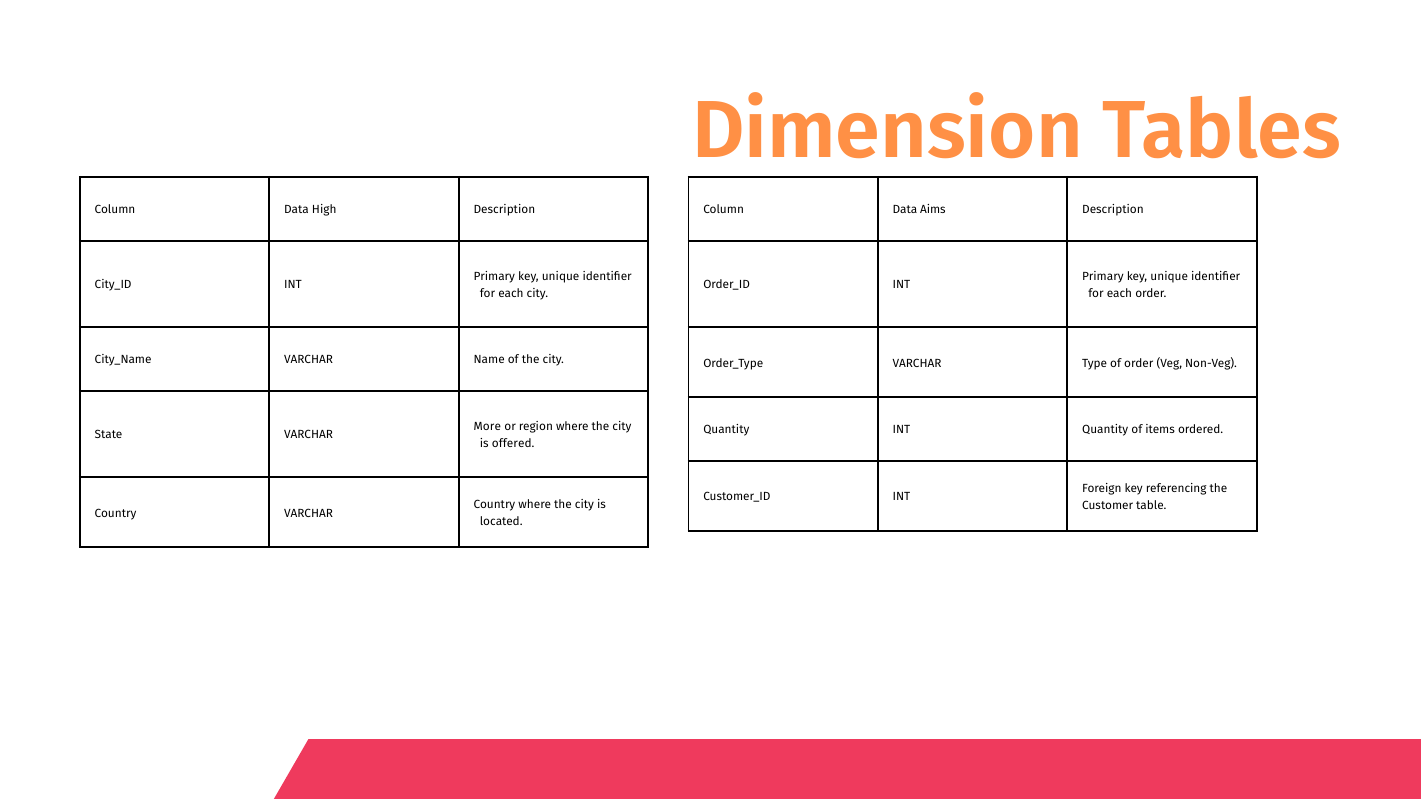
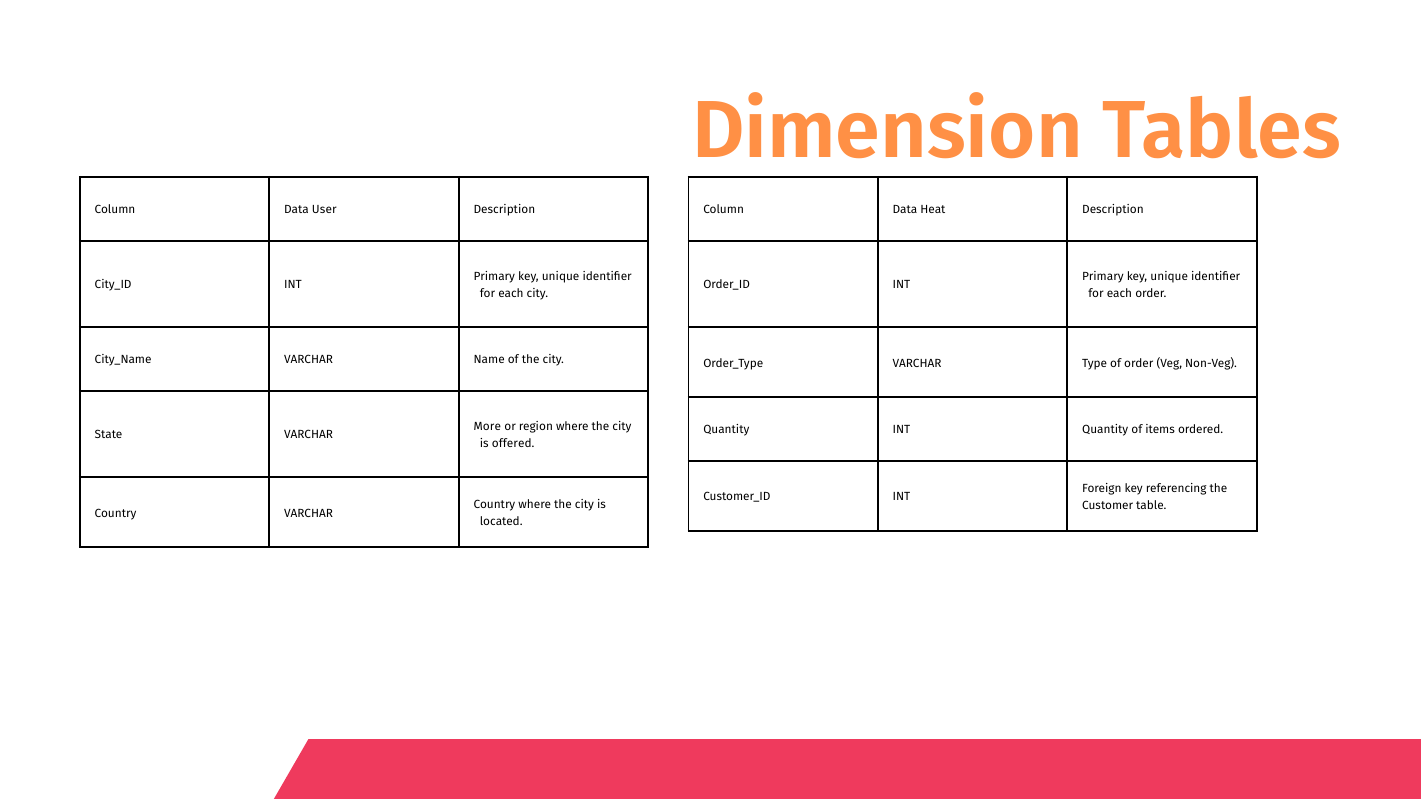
High: High -> User (324, 210)
Aims: Aims -> Heat (933, 210)
